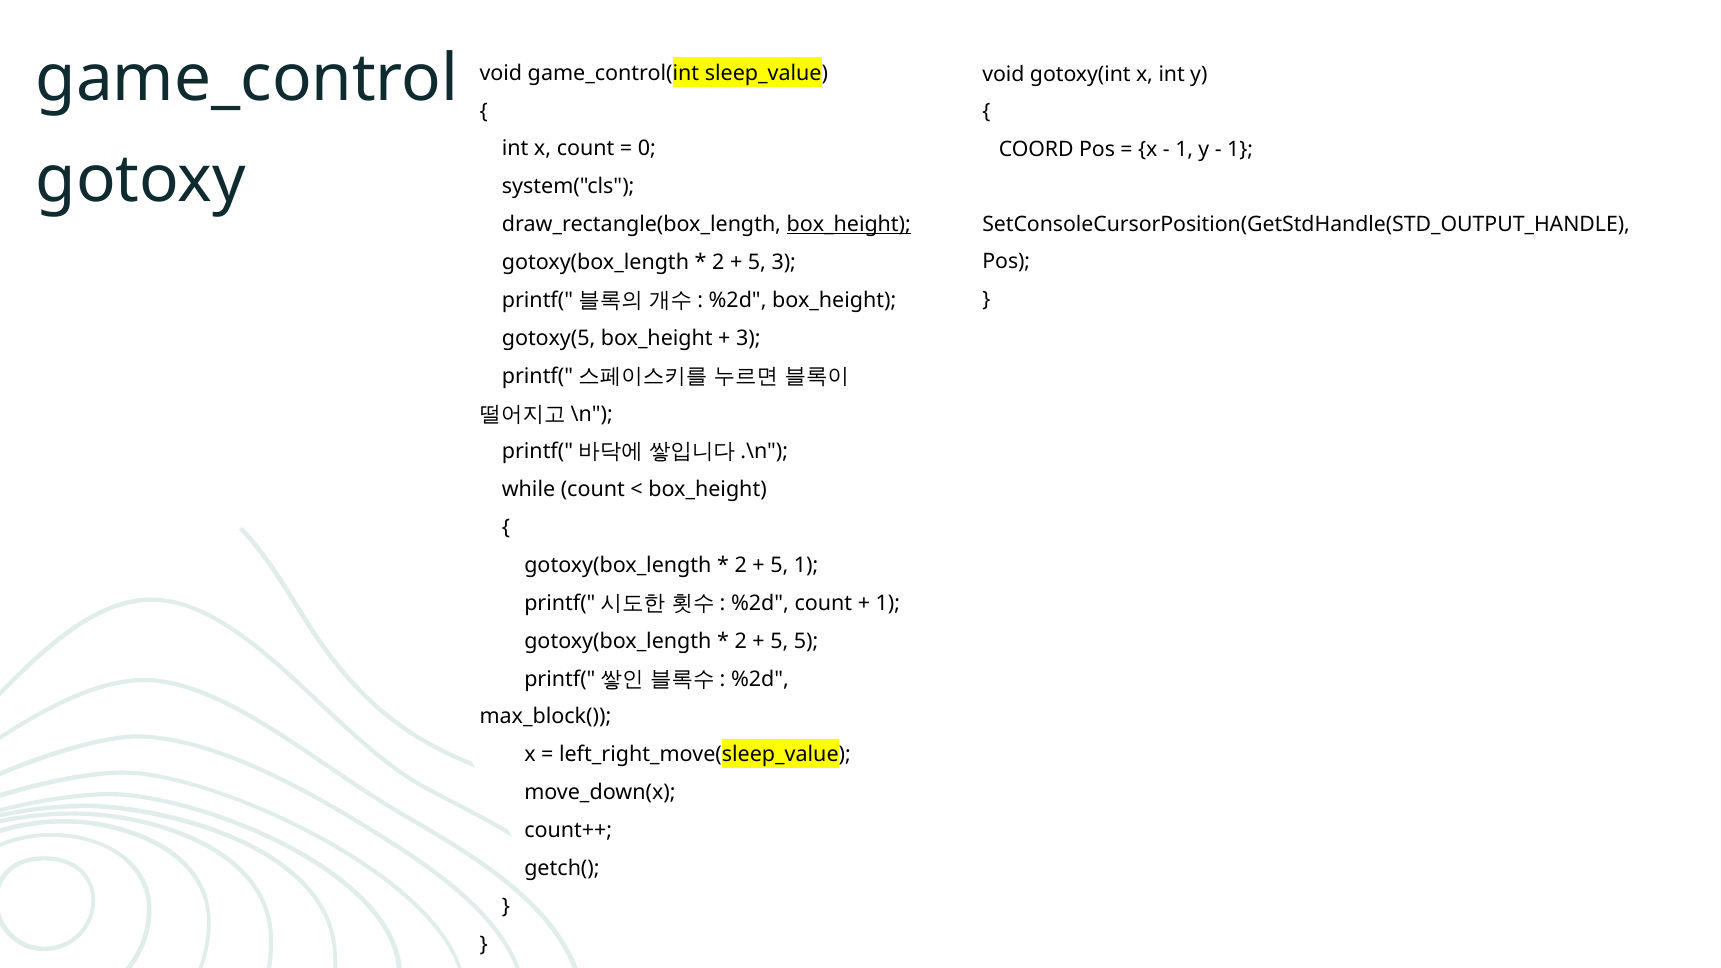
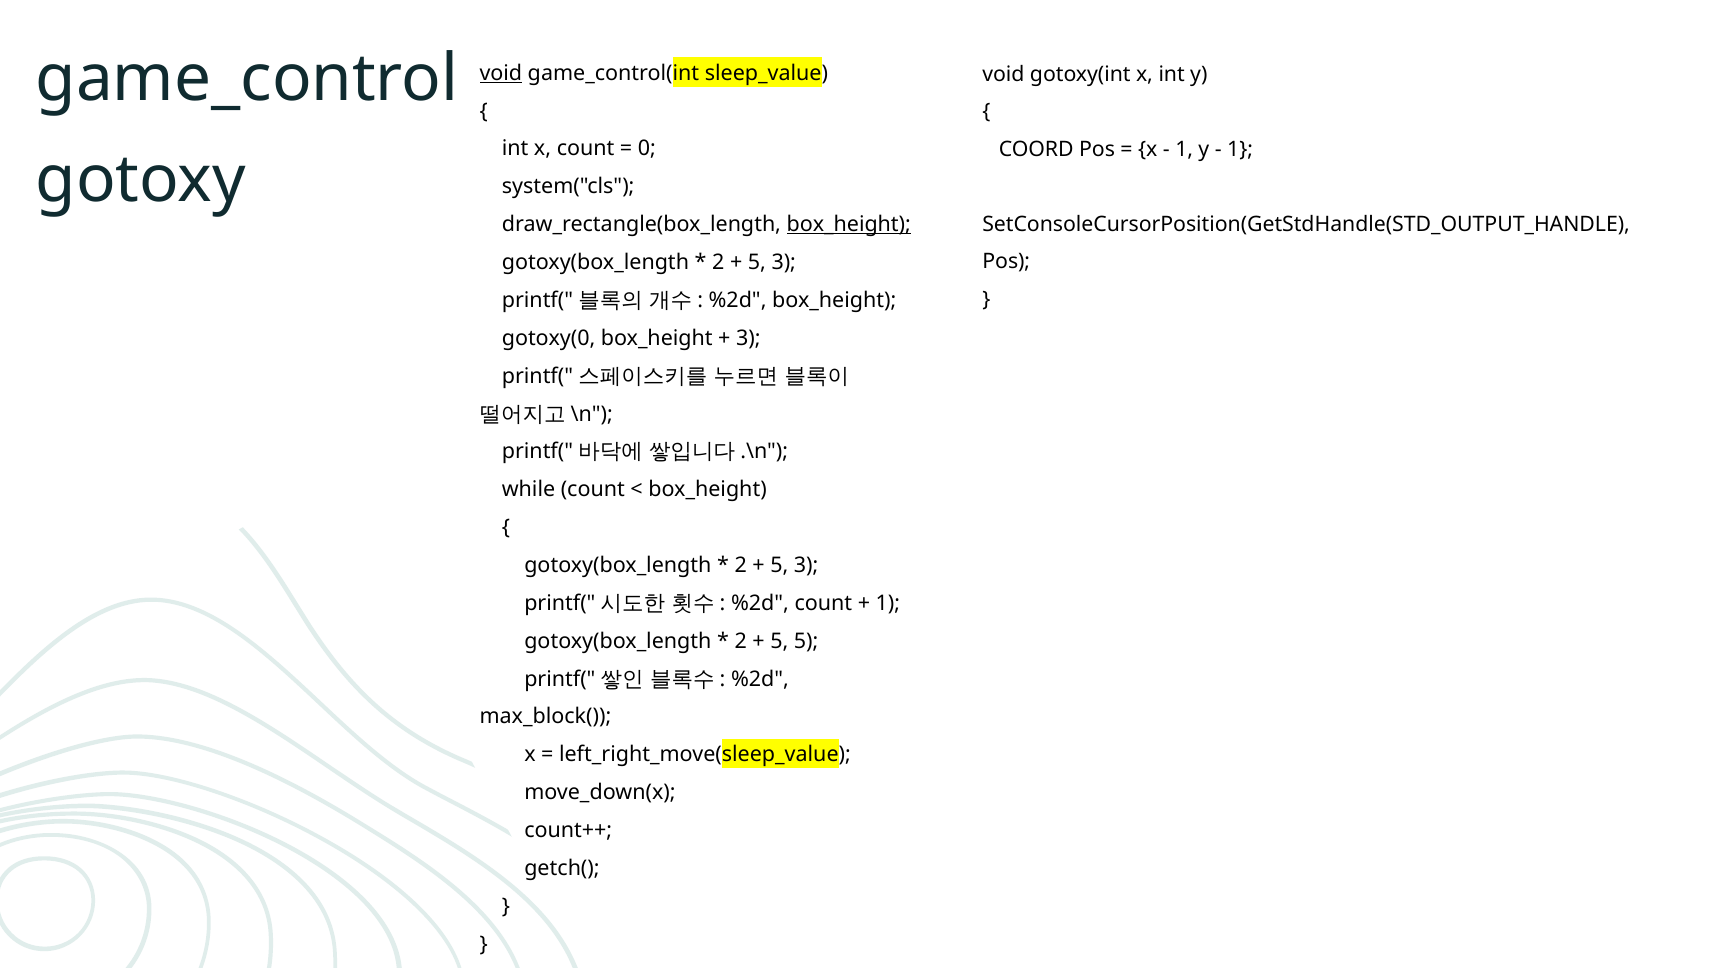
void underline: none -> present (501, 73)
gotoxy(5: gotoxy(5 -> gotoxy(0 (549, 338)
1: 1 -> 3 (806, 565)
